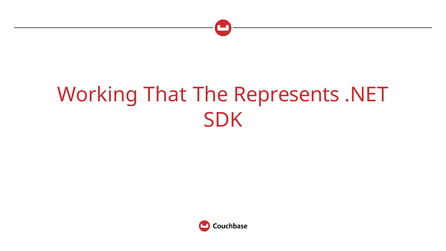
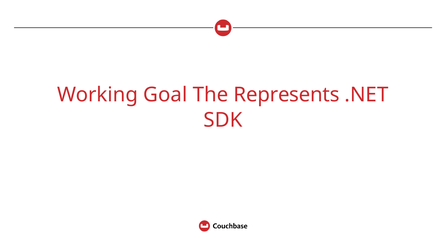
That: That -> Goal (165, 95)
